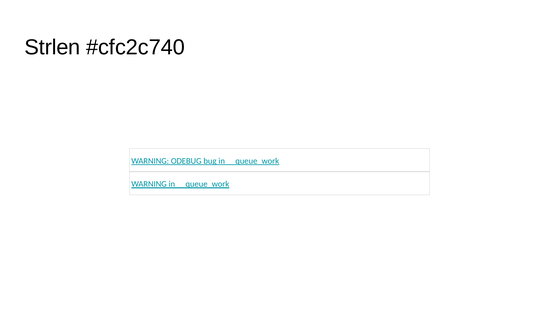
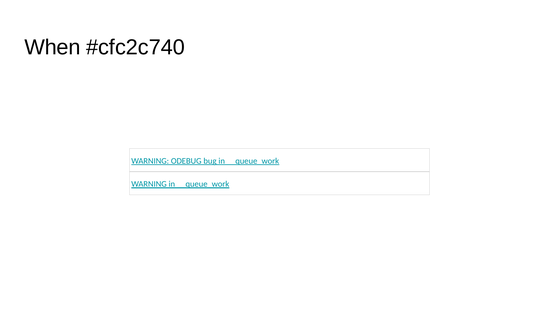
Strlen: Strlen -> When (52, 47)
